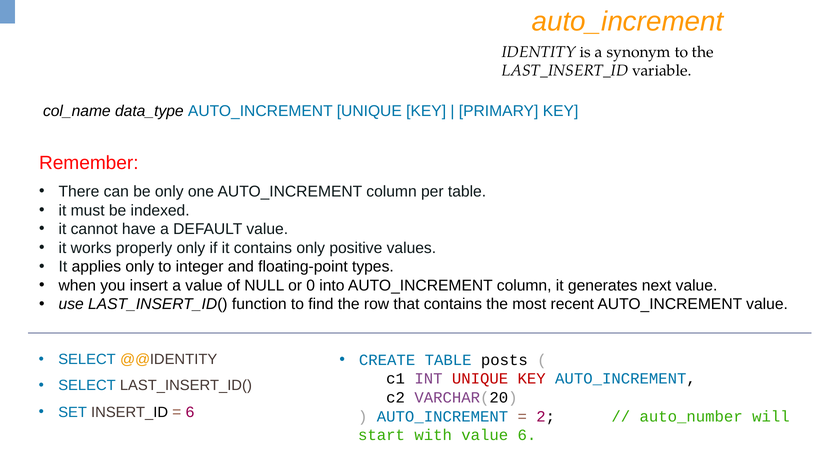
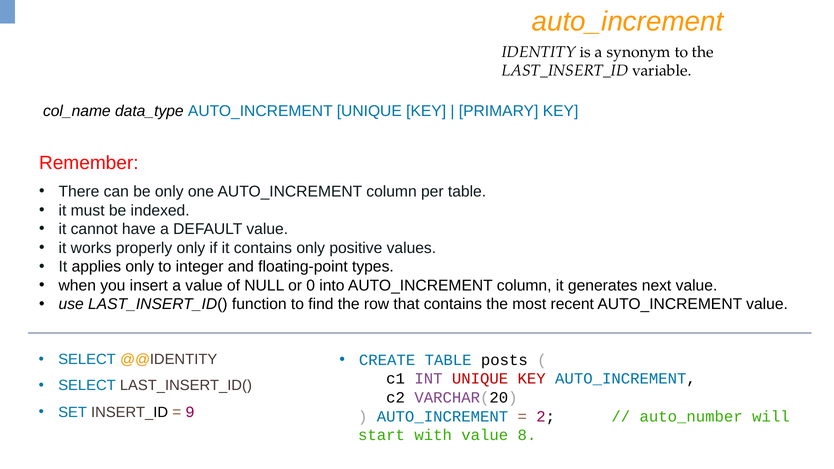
6: 6 -> 9 (190, 412)
value 6: 6 -> 8 (527, 435)
